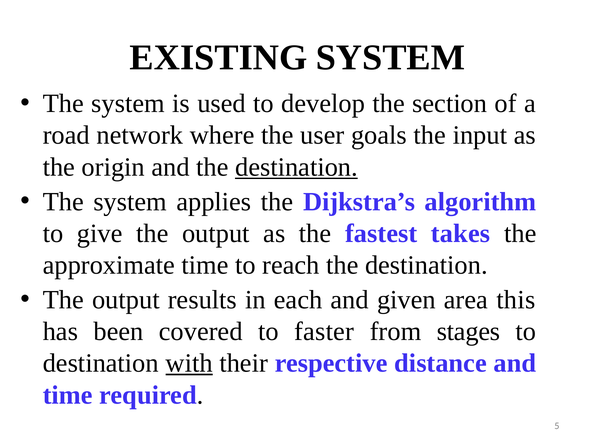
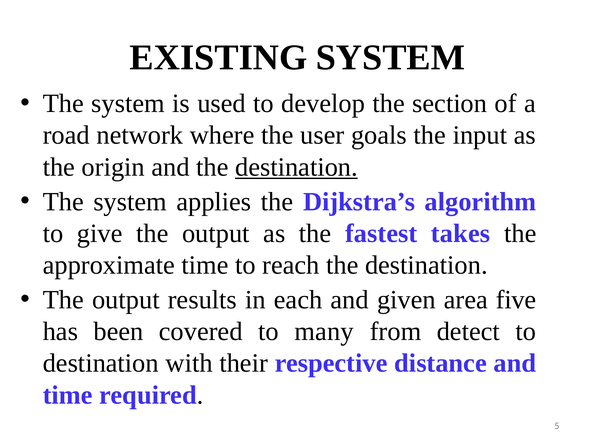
this: this -> five (516, 300)
faster: faster -> many (324, 332)
stages: stages -> detect (468, 332)
with underline: present -> none (189, 363)
